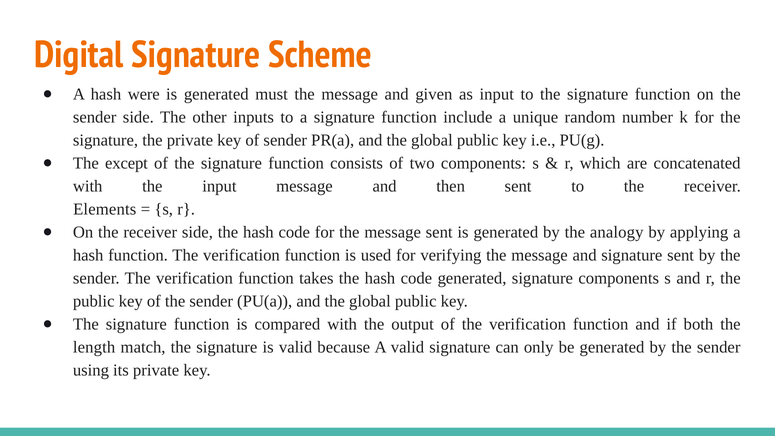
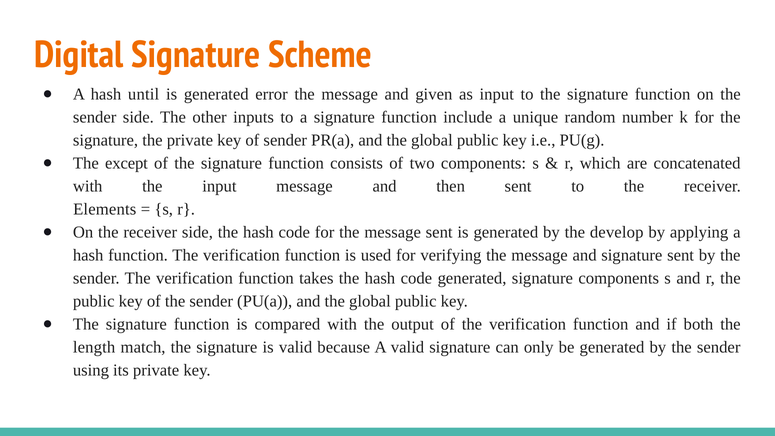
were: were -> until (144, 94)
must: must -> error (272, 94)
analogy: analogy -> develop (617, 232)
